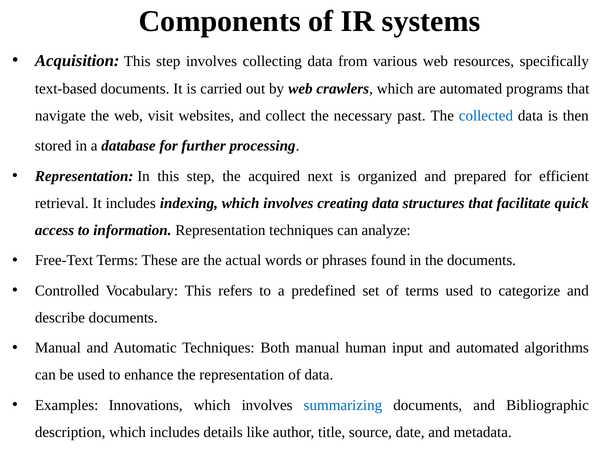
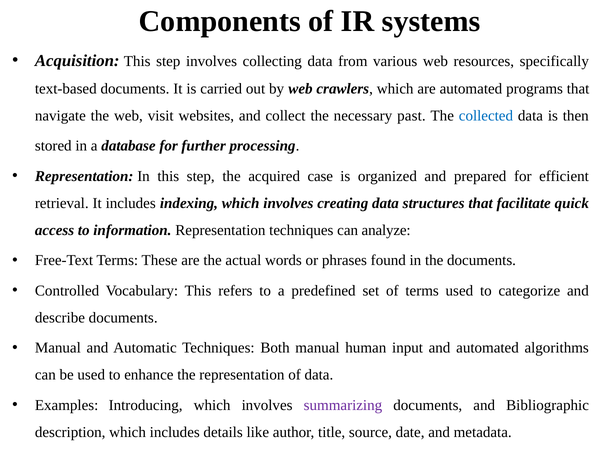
next: next -> case (320, 176)
Innovations: Innovations -> Introducing (146, 405)
summarizing colour: blue -> purple (343, 405)
